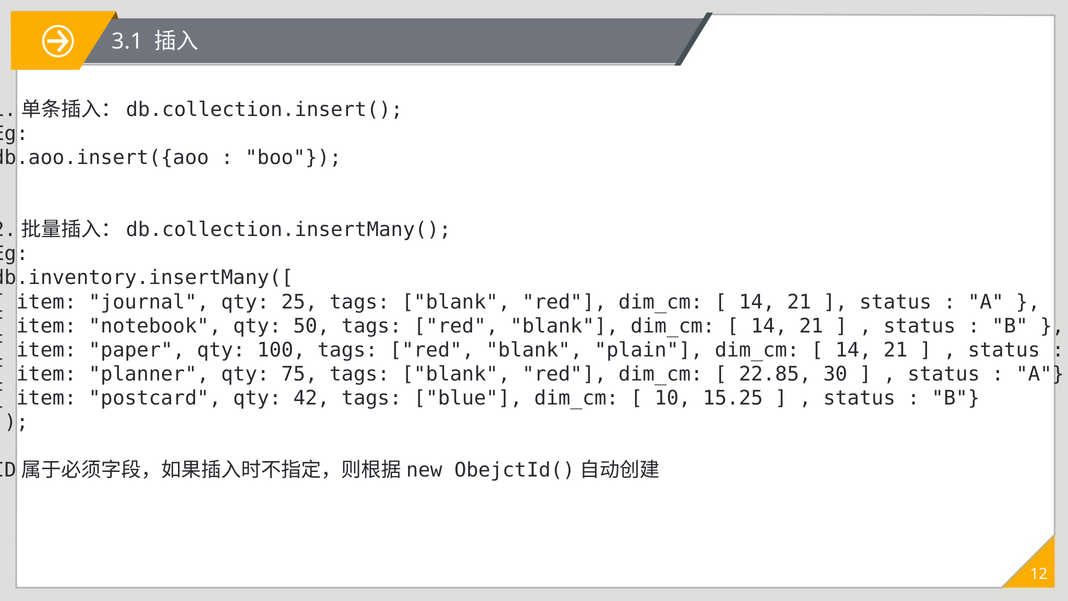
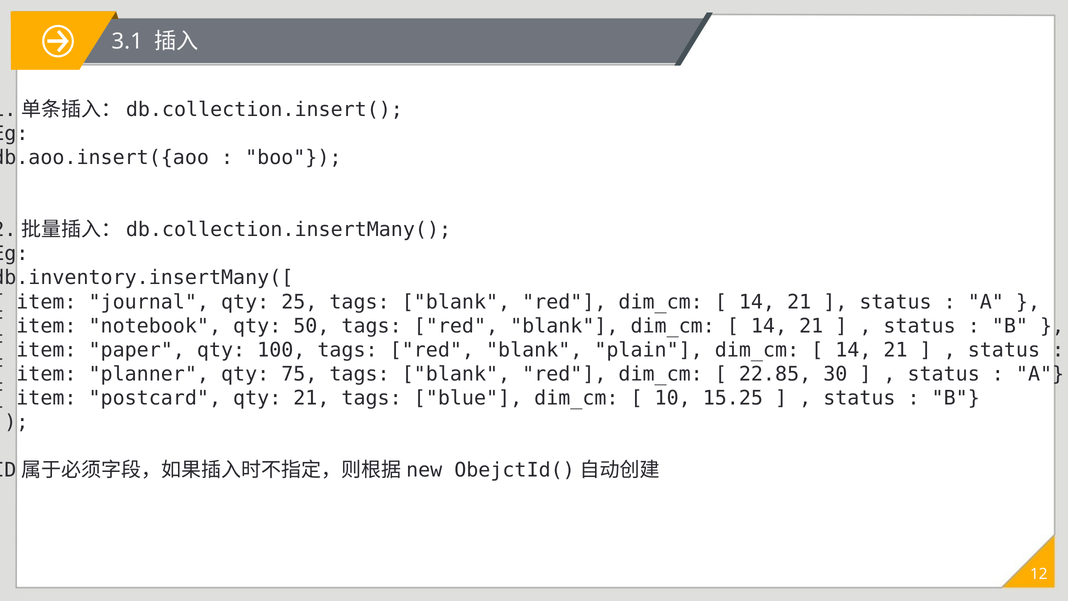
qty 42: 42 -> 21 (311, 398)
